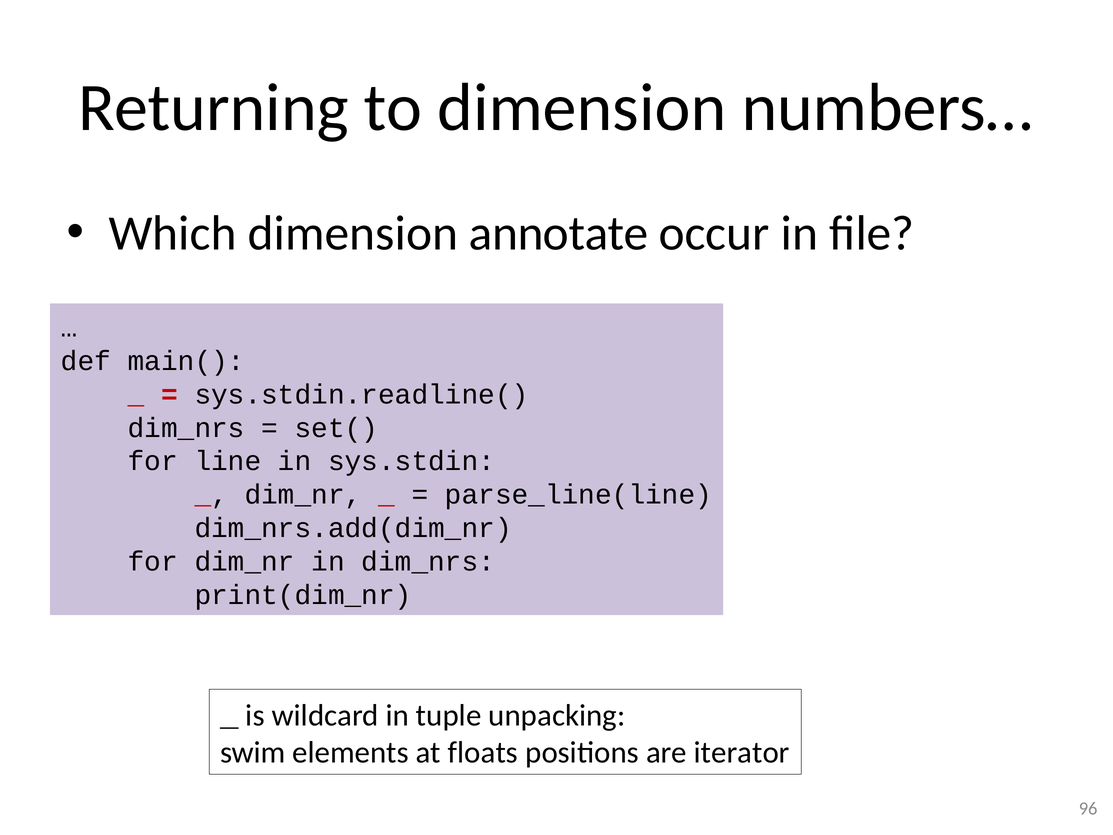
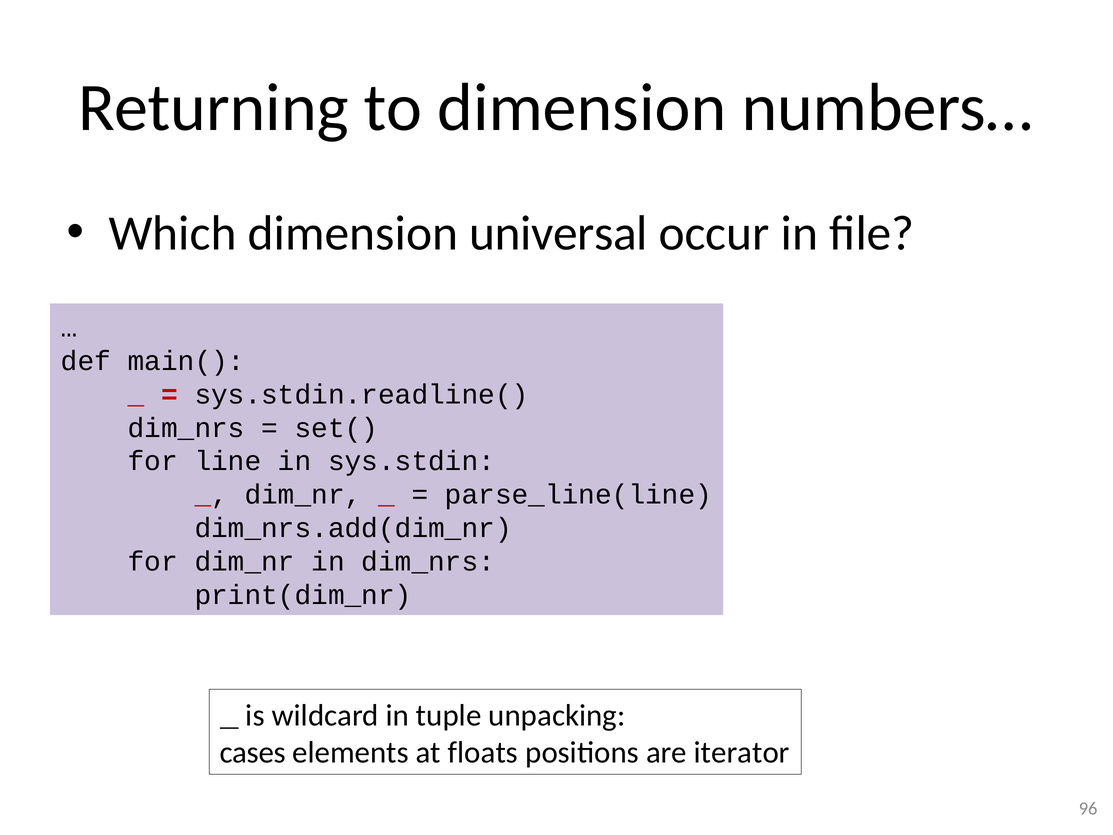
annotate: annotate -> universal (559, 233)
swim: swim -> cases (253, 752)
